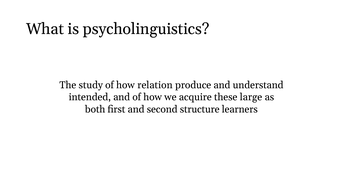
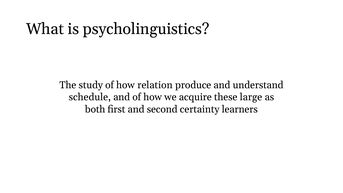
intended: intended -> schedule (90, 97)
structure: structure -> certainty (200, 109)
